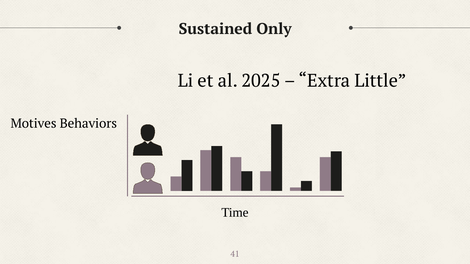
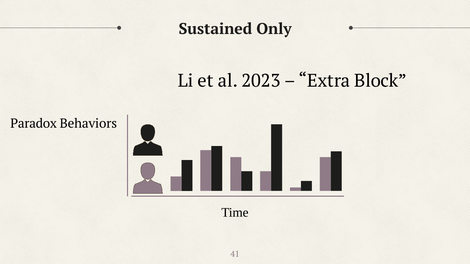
2025: 2025 -> 2023 (261, 81)
Little: Little -> Block (381, 81)
Motives: Motives -> Paradox (34, 124)
